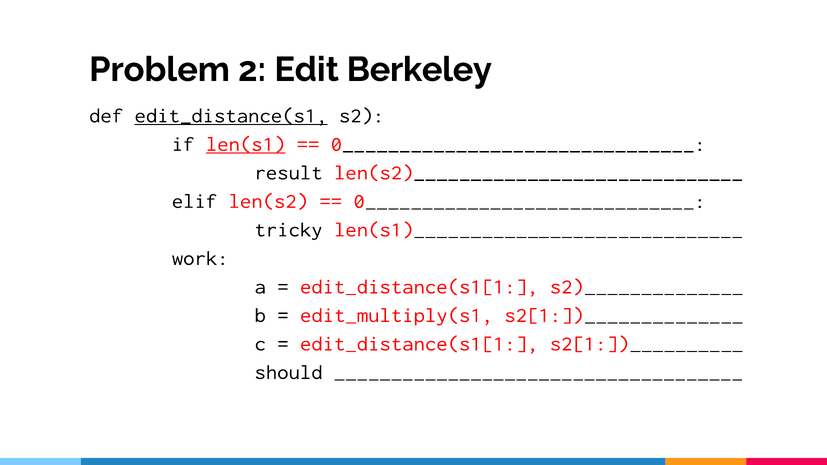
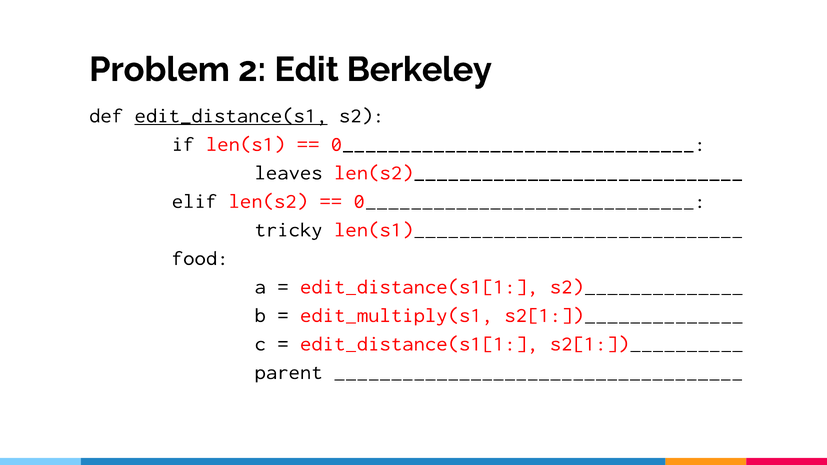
len(s1 underline: present -> none (246, 144)
result: result -> leaves (289, 173)
work: work -> food (200, 258)
should: should -> parent (289, 372)
